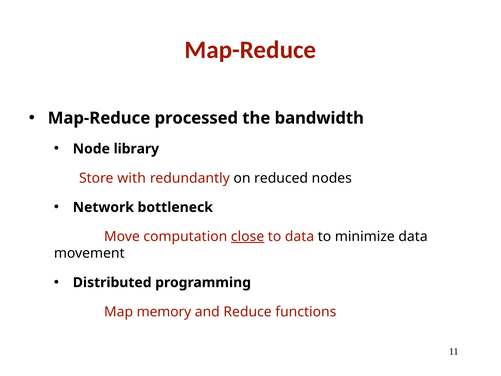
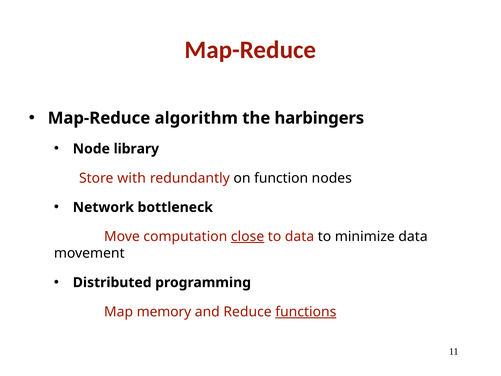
processed: processed -> algorithm (196, 118)
bandwidth: bandwidth -> harbingers (319, 118)
reduced: reduced -> function (281, 178)
functions underline: none -> present (306, 312)
